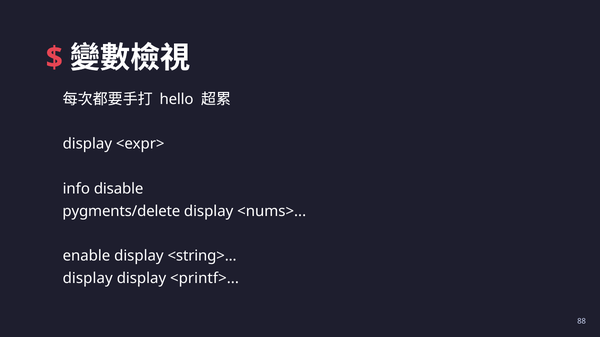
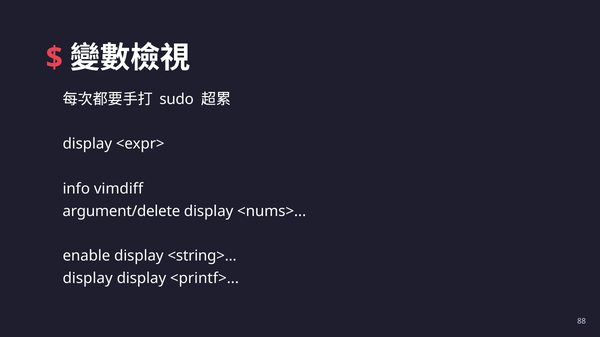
hello: hello -> sudo (177, 99)
disable: disable -> vimdiff (119, 189)
pygments/delete: pygments/delete -> argument/delete (121, 211)
